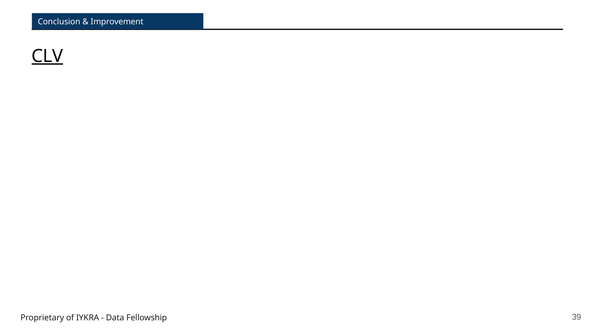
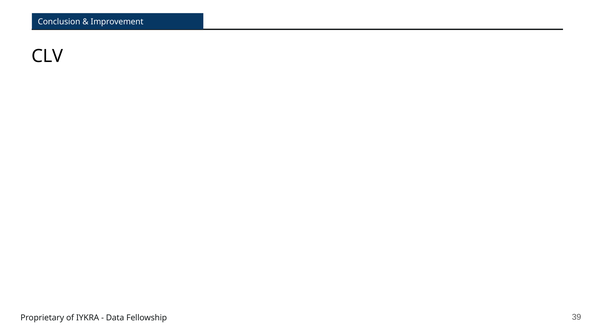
CLV underline: present -> none (47, 56)
